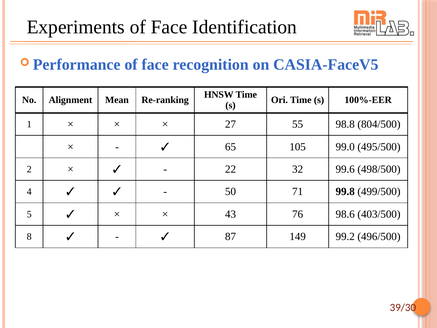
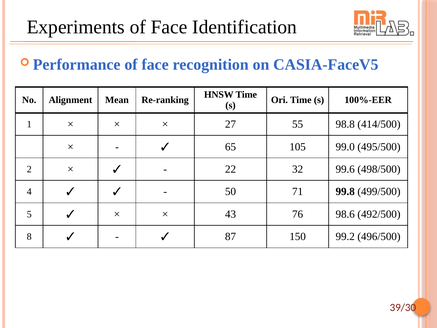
804/500: 804/500 -> 414/500 (379, 124)
403/500: 403/500 -> 492/500 (379, 214)
149: 149 -> 150 (298, 236)
